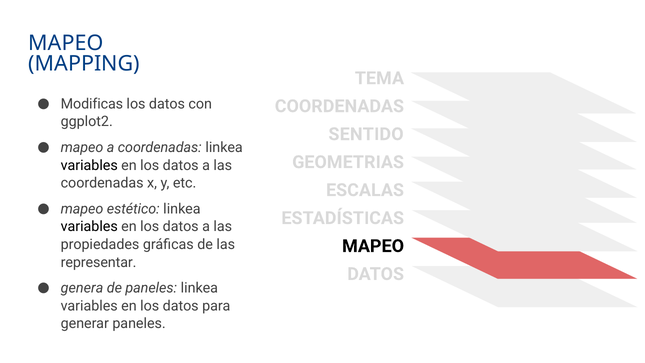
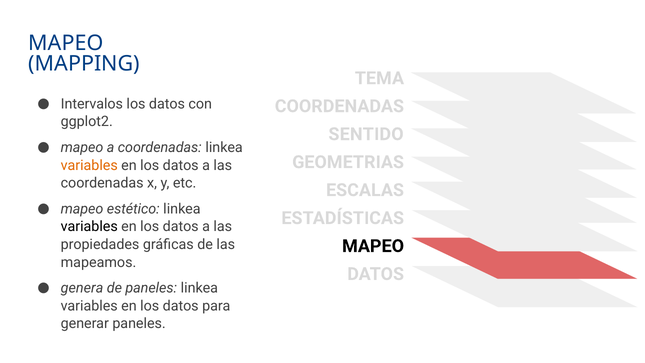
Modificas: Modificas -> Intervalos (92, 104)
variables colour: black -> orange (89, 165)
representar: representar -> mapeamos (99, 262)
